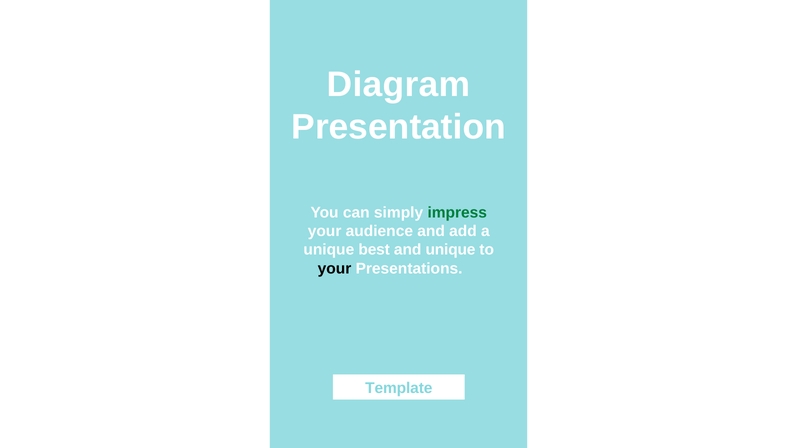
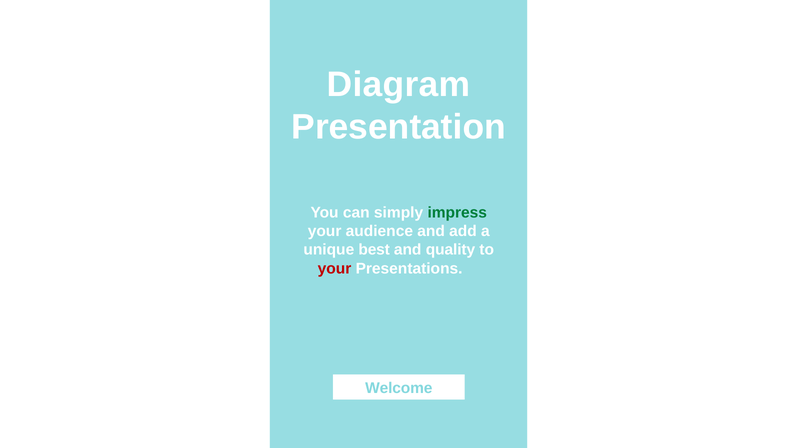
and unique: unique -> quality (450, 250)
your colour: black -> red (334, 269)
Template: Template -> Welcome (399, 388)
